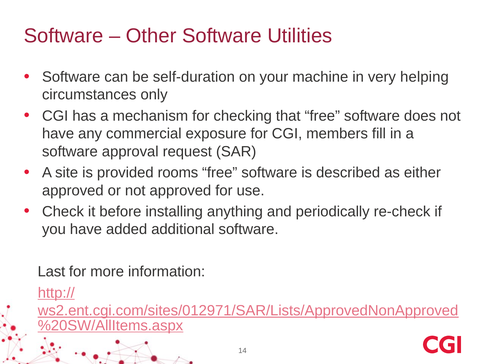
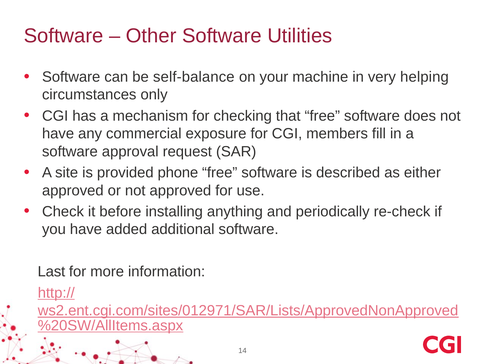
self-duration: self-duration -> self-balance (194, 77)
rooms: rooms -> phone (178, 173)
